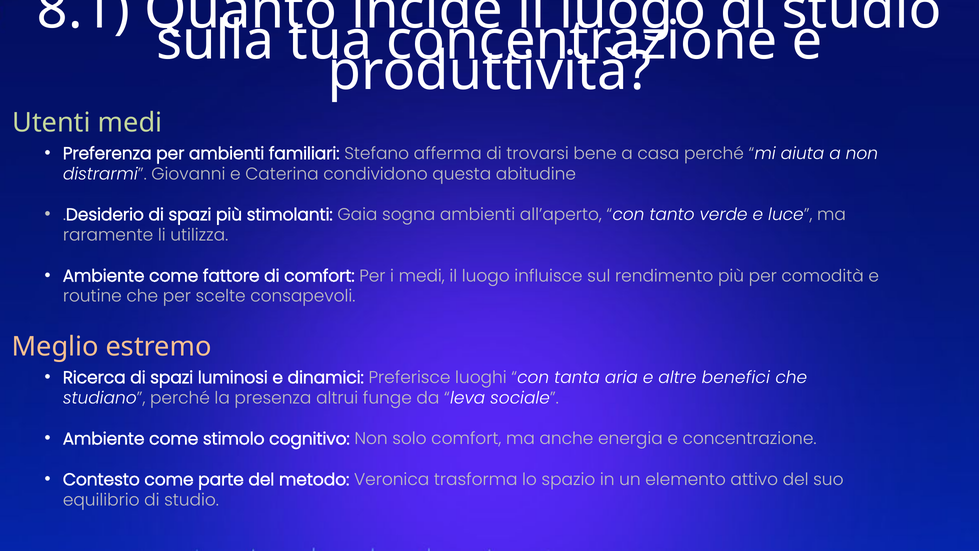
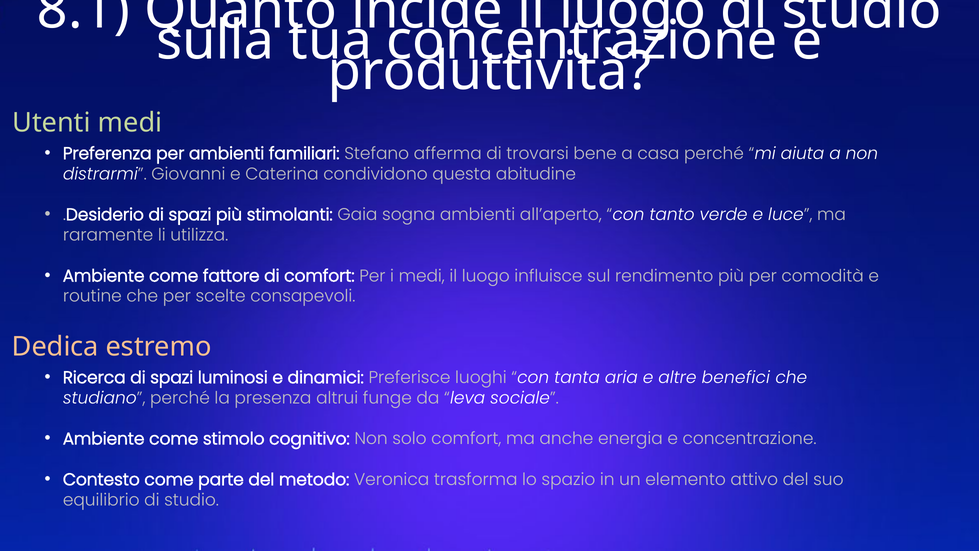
Meglio: Meglio -> Dedica (55, 346)
